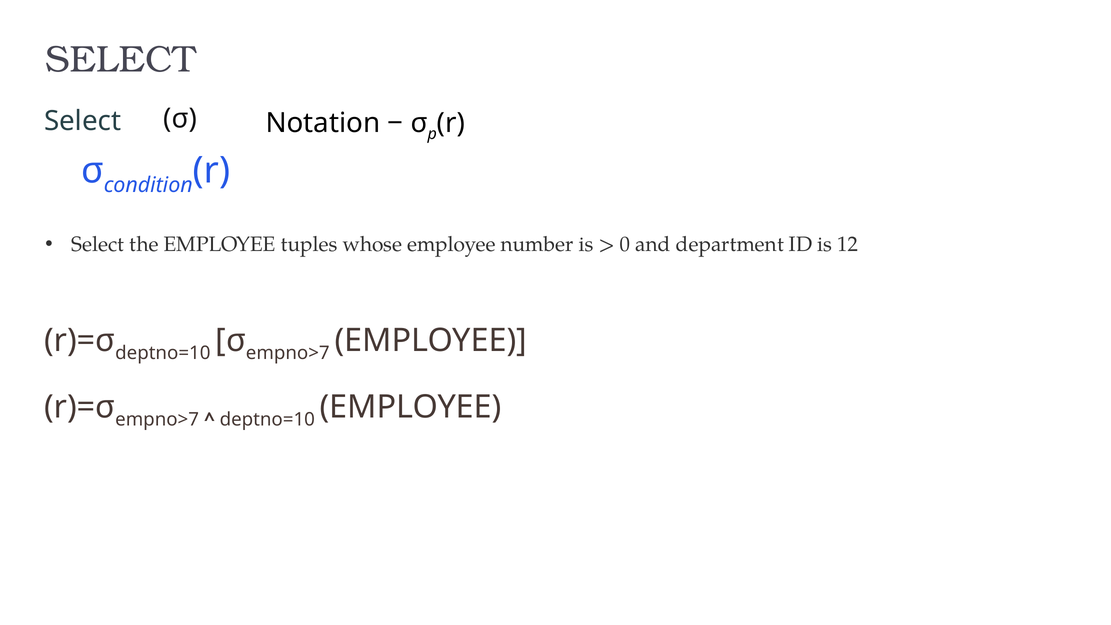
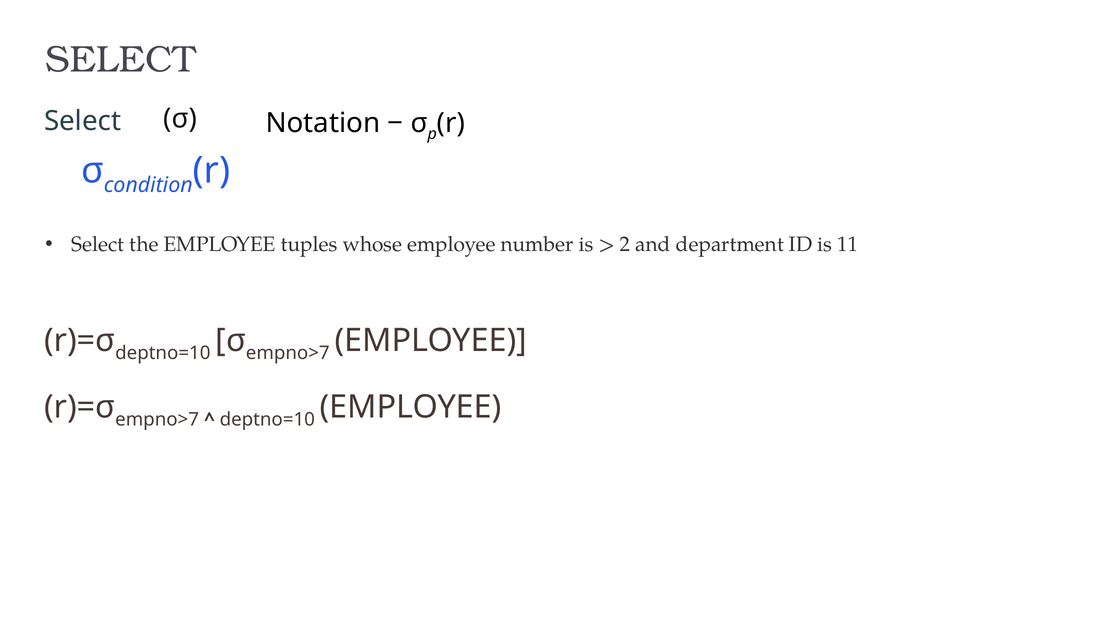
0: 0 -> 2 (625, 244)
12: 12 -> 11 (848, 244)
